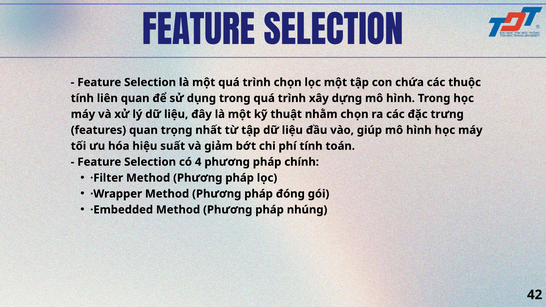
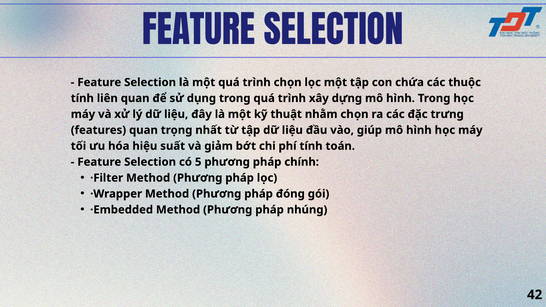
4: 4 -> 5 (198, 162)
